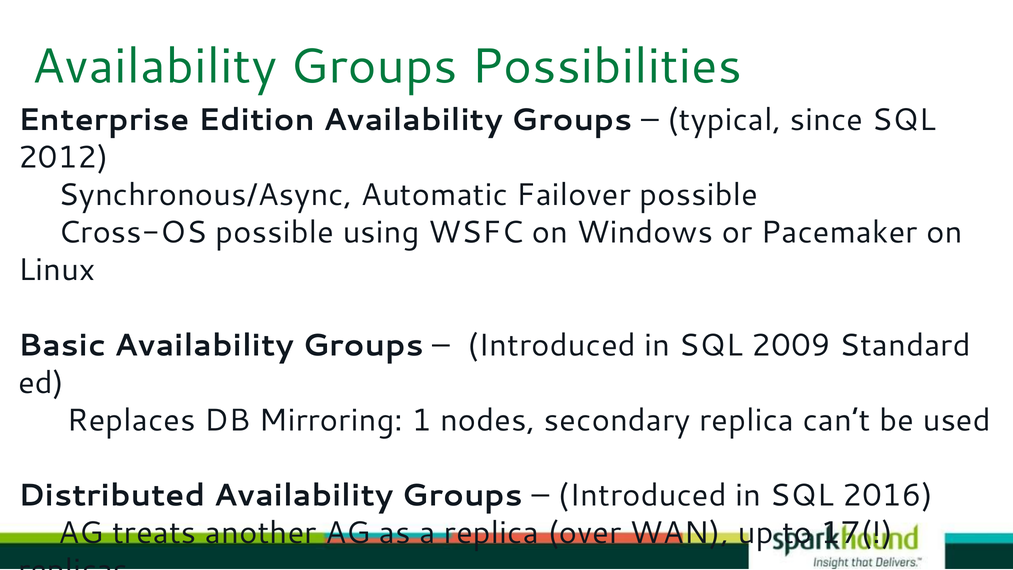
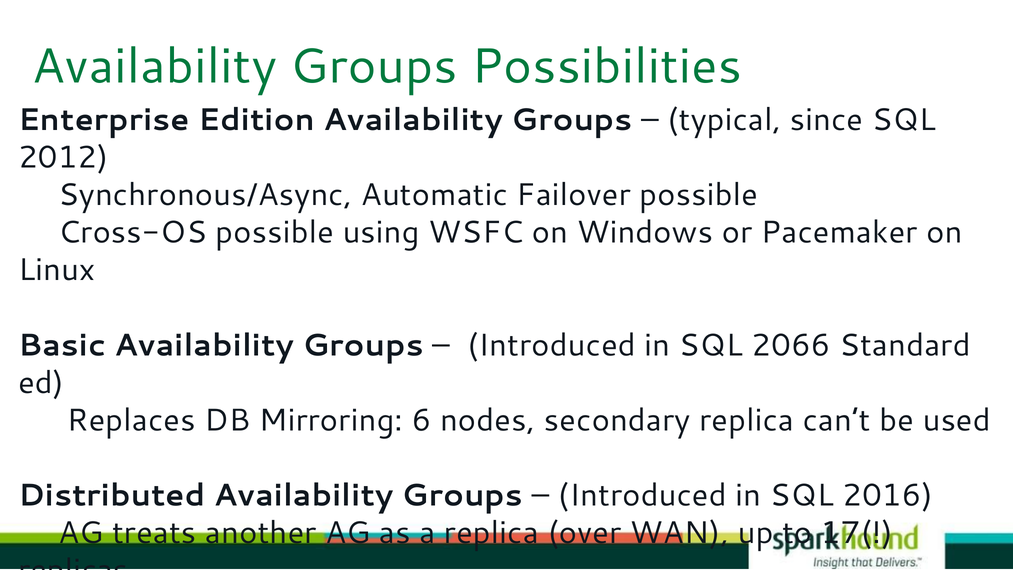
2009: 2009 -> 2066 (791, 345)
1: 1 -> 6 (422, 420)
